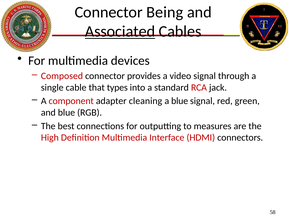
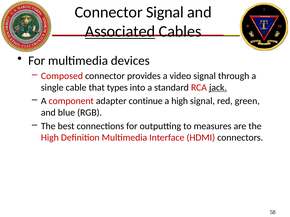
Connector Being: Being -> Signal (165, 12)
jack underline: none -> present (218, 88)
cleaning: cleaning -> continue (146, 101)
a blue: blue -> high (180, 101)
